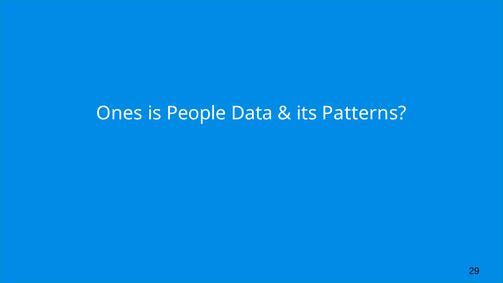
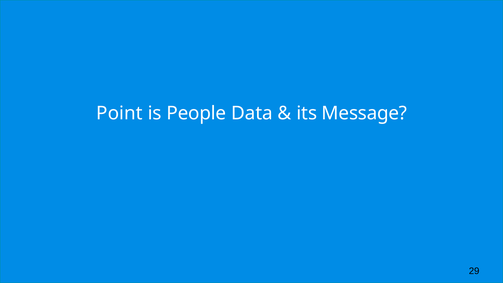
Ones: Ones -> Point (119, 113)
Patterns: Patterns -> Message (364, 113)
